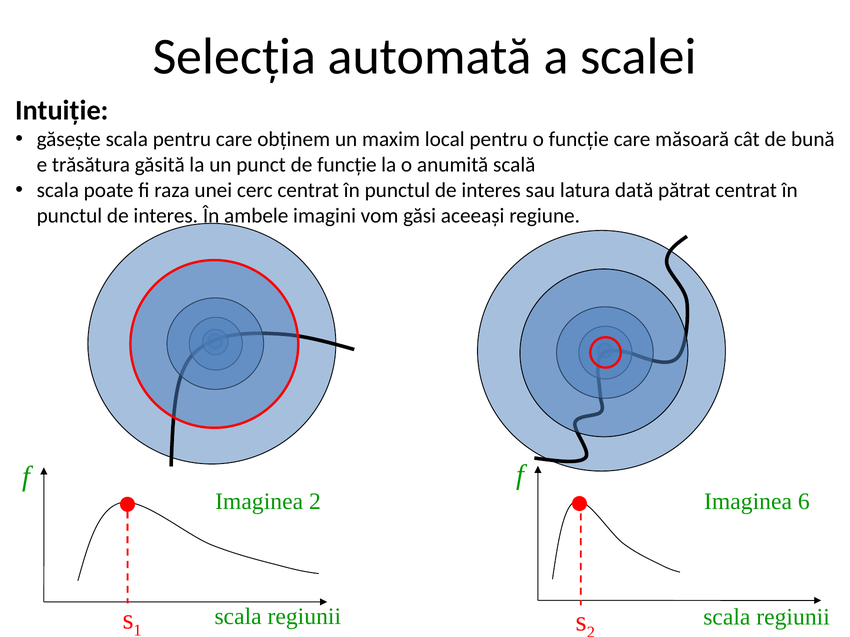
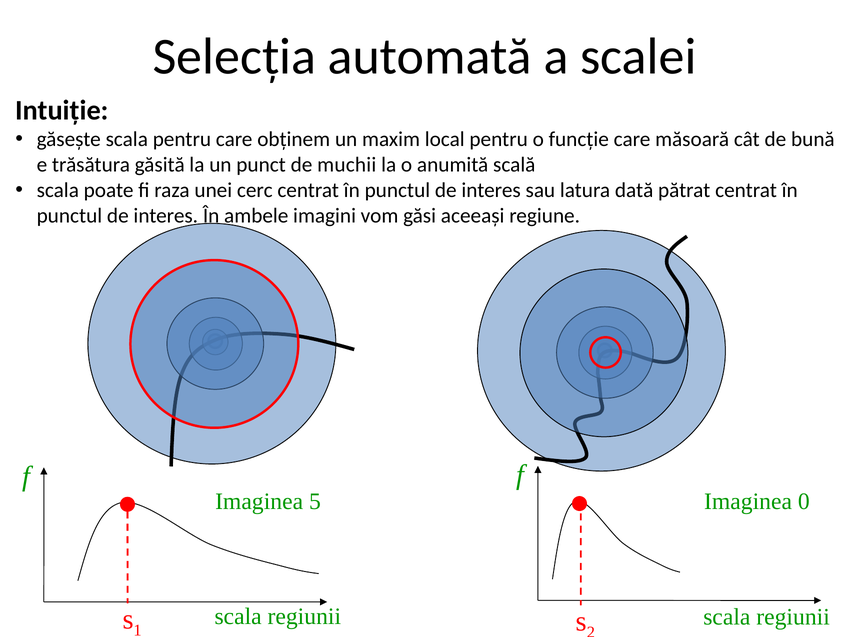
de funcție: funcție -> muchii (347, 165)
Imaginea 2: 2 -> 5 (315, 502)
6: 6 -> 0 (804, 502)
